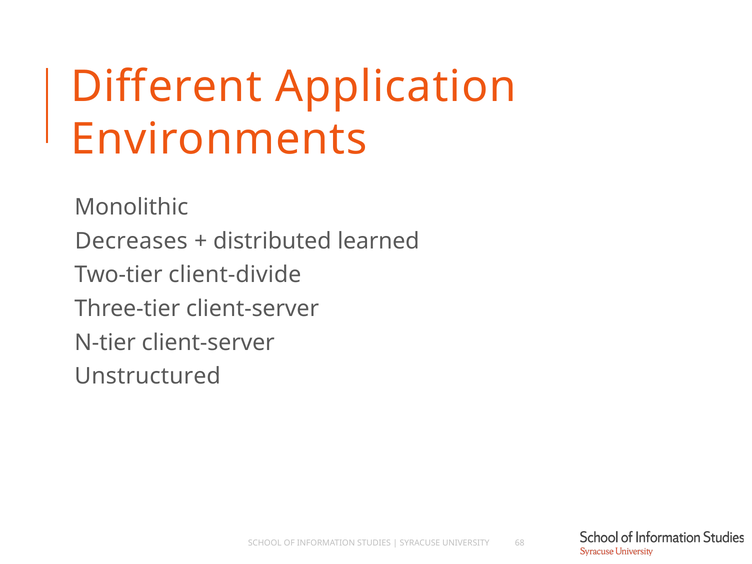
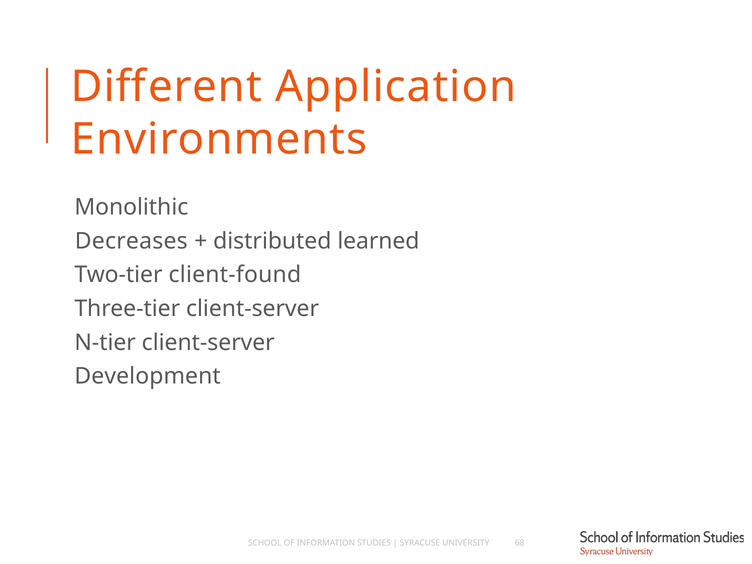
client-divide: client-divide -> client-found (235, 275)
Unstructured: Unstructured -> Development (148, 376)
